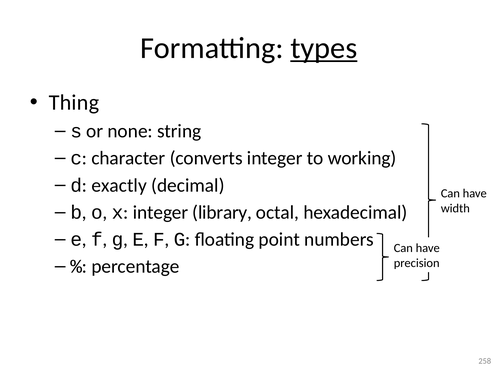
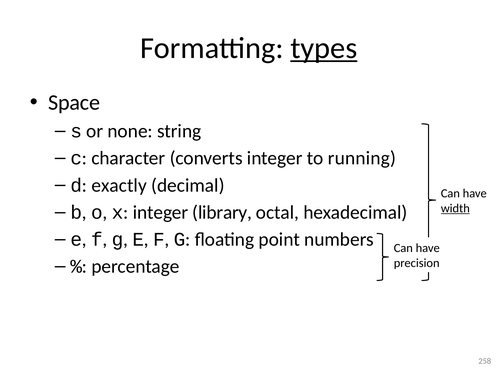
Thing: Thing -> Space (74, 103)
working: working -> running (362, 158)
width underline: none -> present (455, 209)
